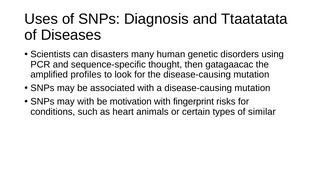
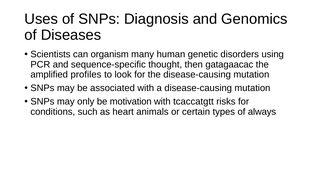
Ttaatatata: Ttaatatata -> Genomics (254, 19)
disasters: disasters -> organism (110, 54)
may with: with -> only (86, 101)
fingerprint: fingerprint -> tcaccatgtt (193, 101)
similar: similar -> always (262, 111)
